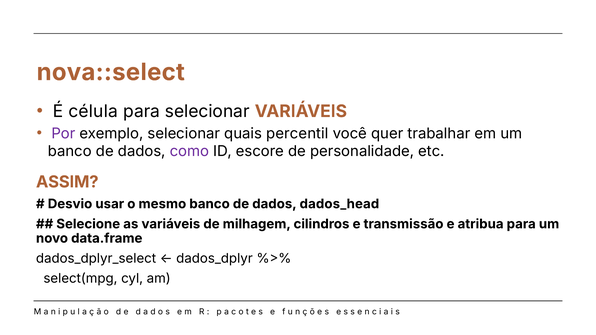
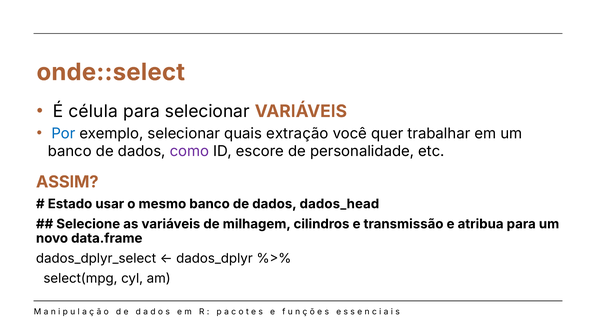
nova::select: nova::select -> onde::select (111, 72)
Por colour: purple -> blue (63, 134)
percentil: percentil -> extração (297, 134)
Desvio: Desvio -> Estado (70, 204)
